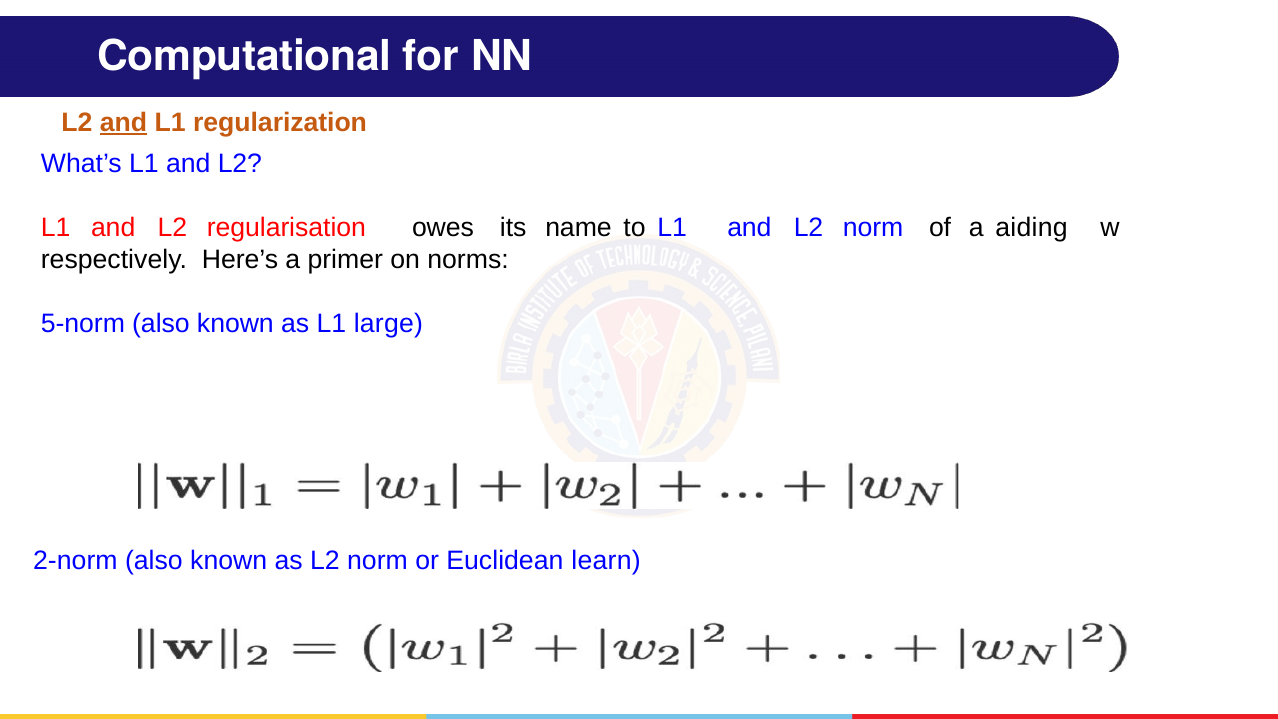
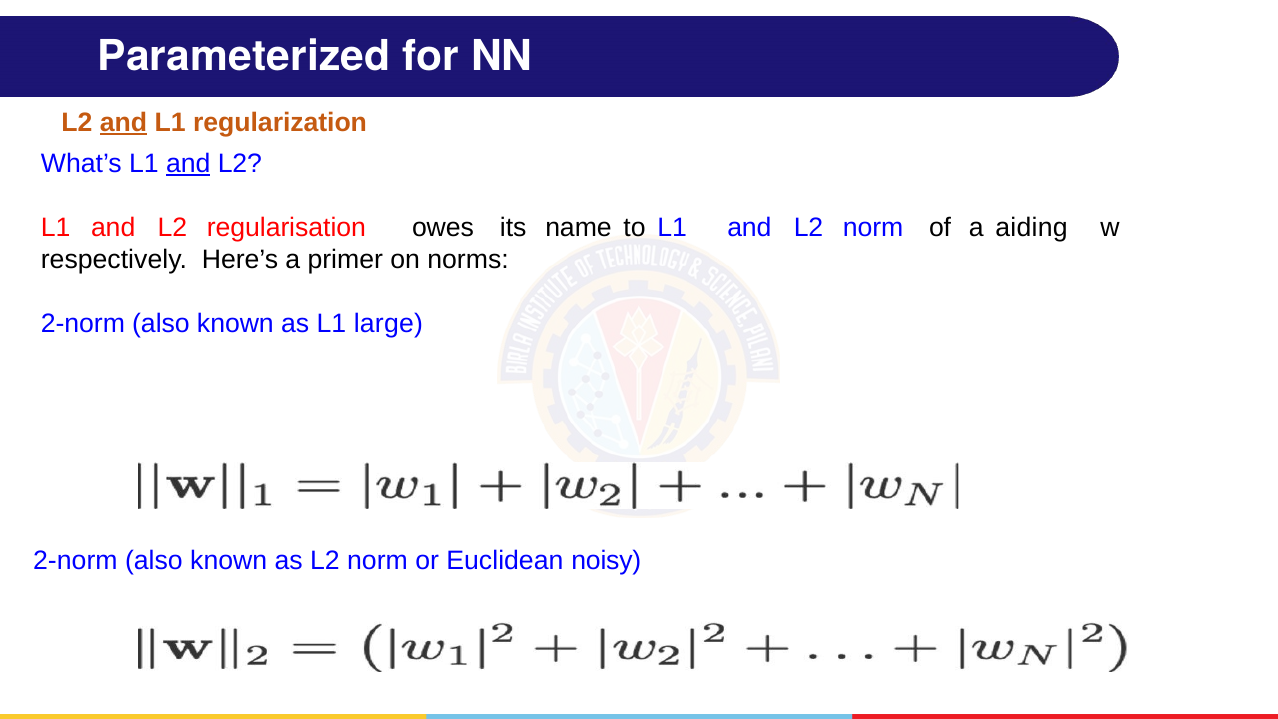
Computational: Computational -> Parameterized (244, 57)
and underline: none -> present (188, 163)
5-norm: 5-norm -> 2-norm (83, 323)
learn: learn -> noisy (606, 561)
